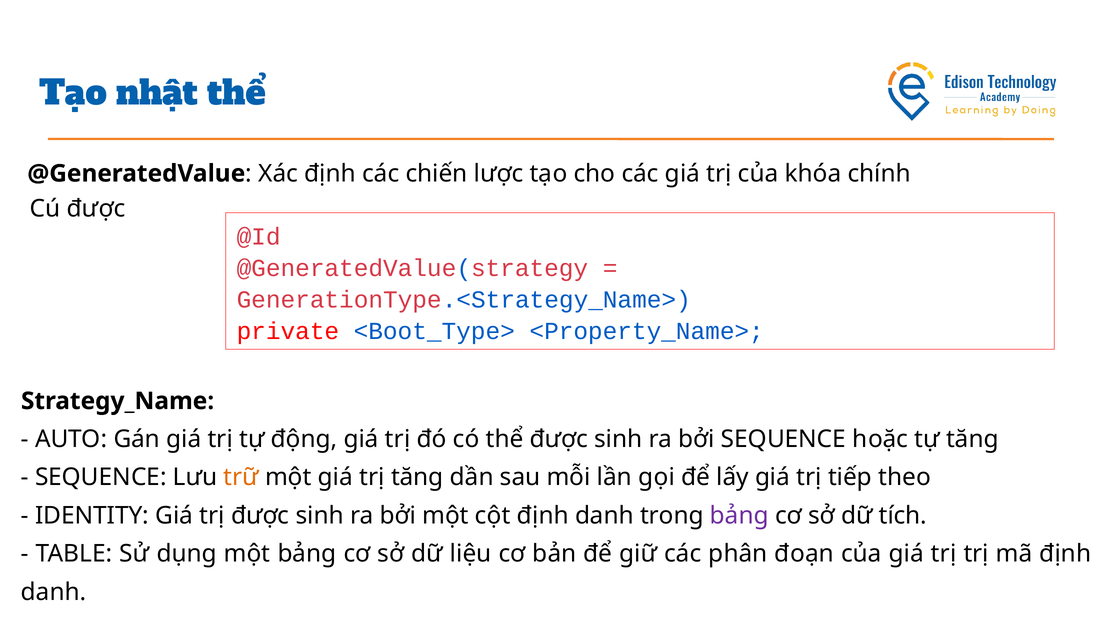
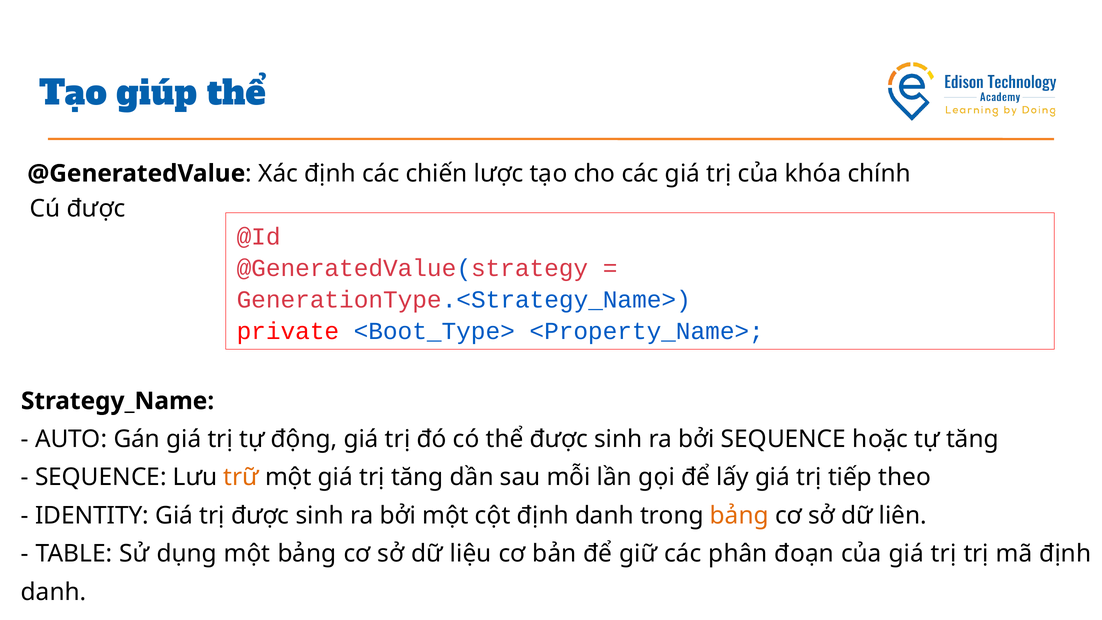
nhật: nhật -> giúp (157, 94)
bảng colour: purple -> orange (739, 516)
tích: tích -> liên (903, 516)
